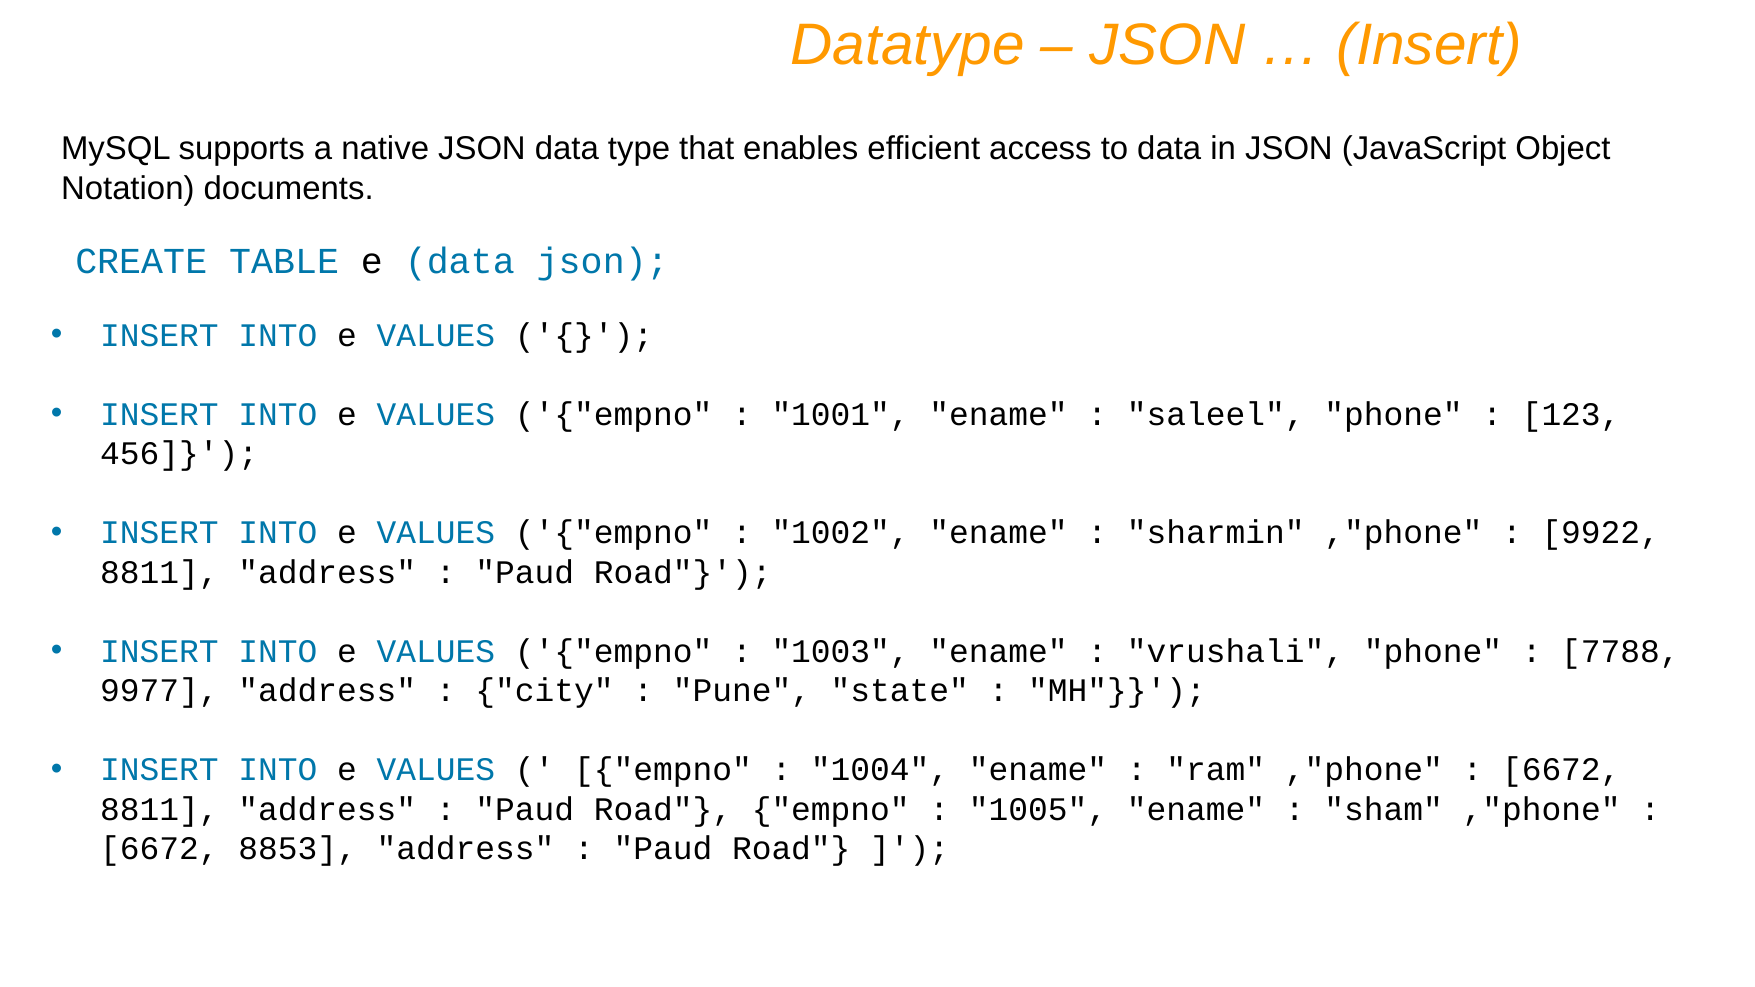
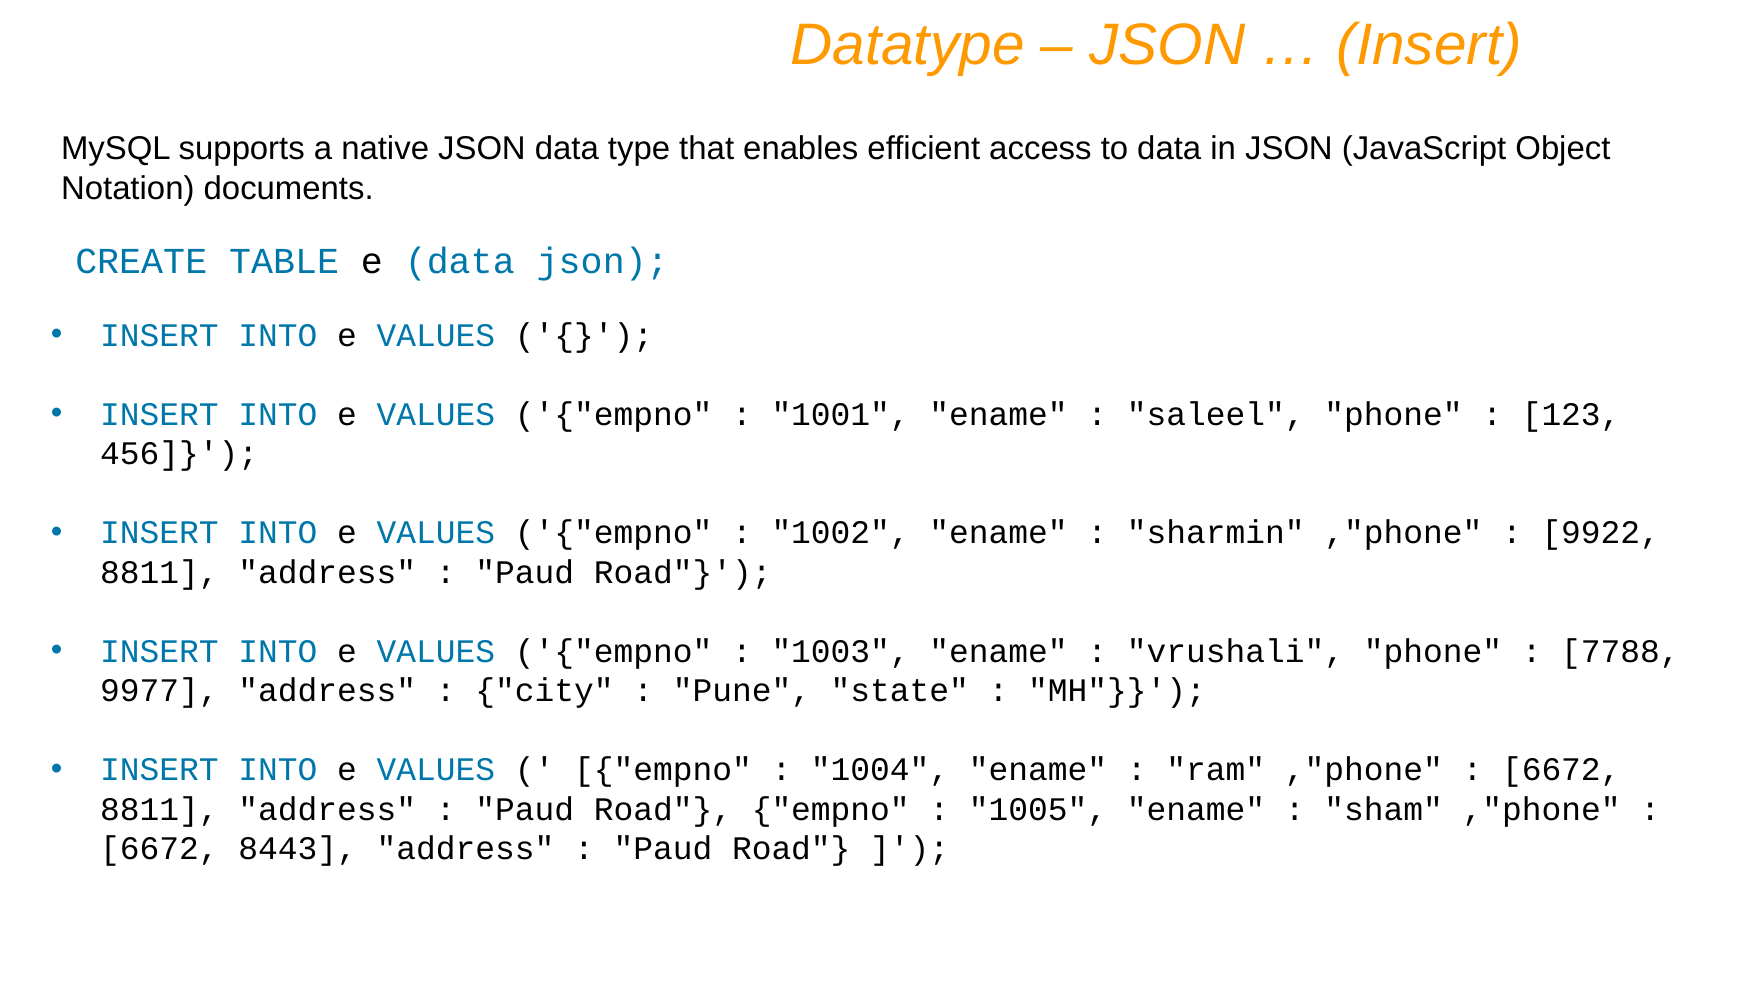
8853: 8853 -> 8443 (298, 849)
